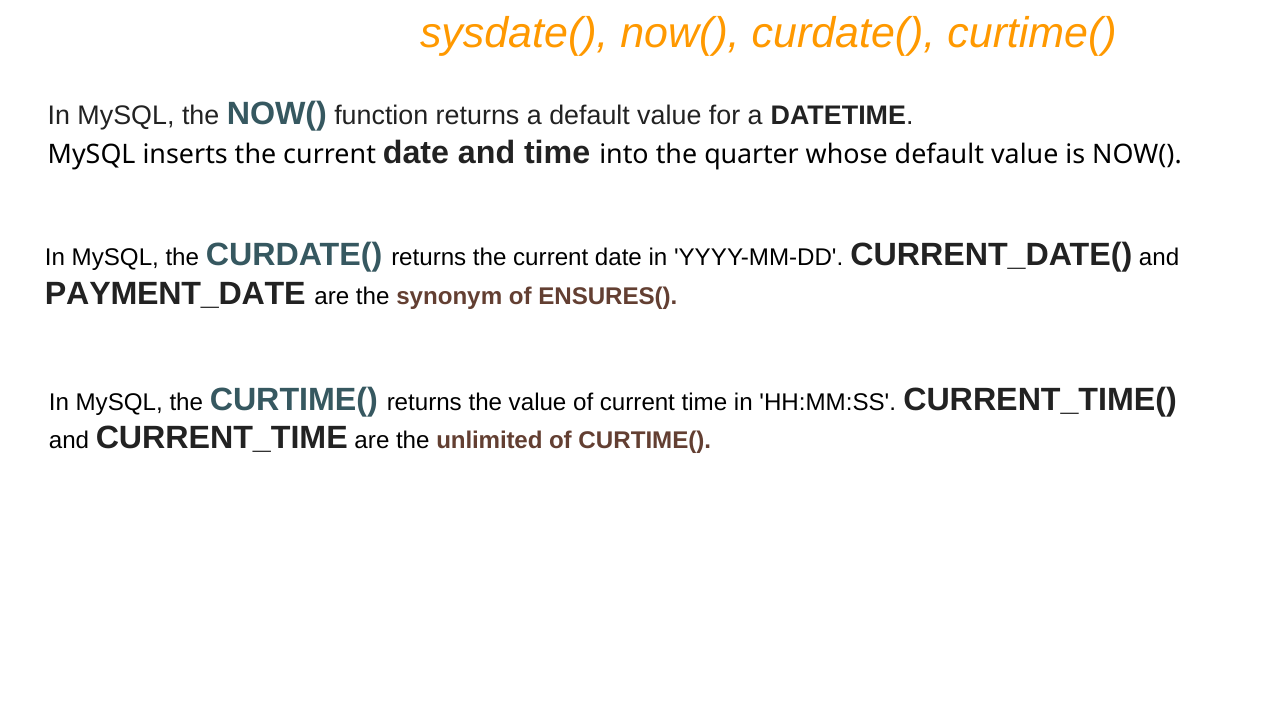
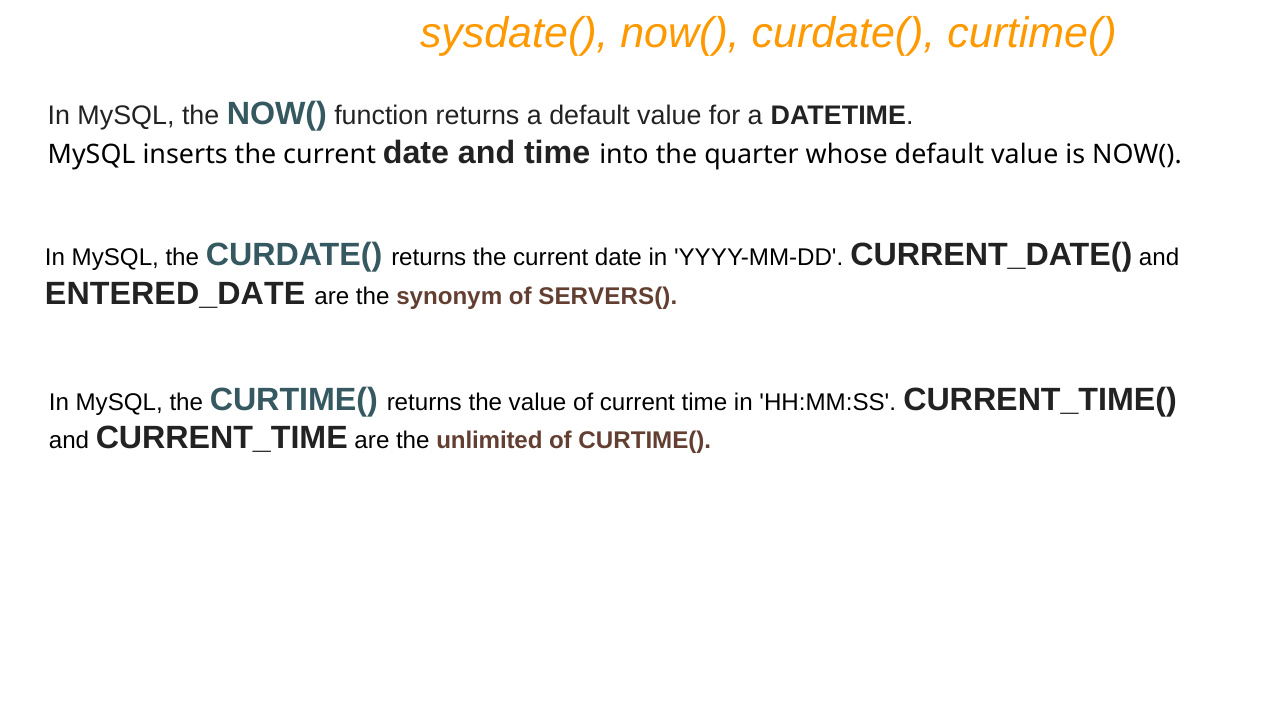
PAYMENT_DATE: PAYMENT_DATE -> ENTERED_DATE (175, 294)
ENSURES(: ENSURES( -> SERVERS( (608, 296)
